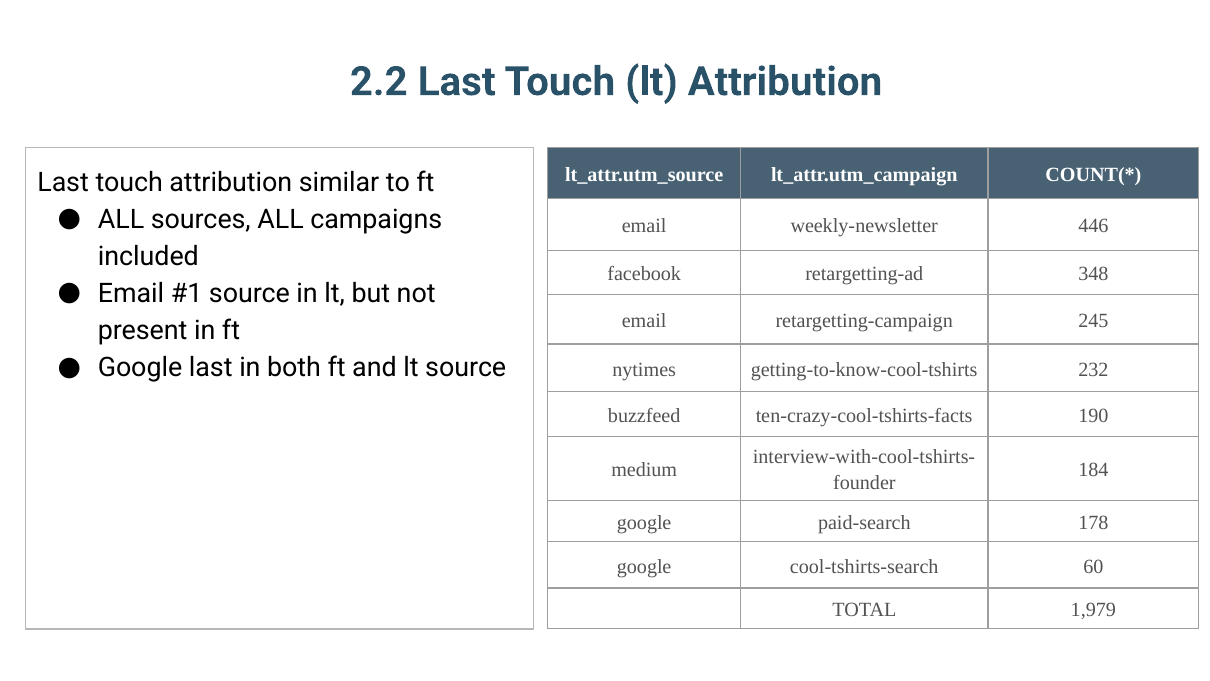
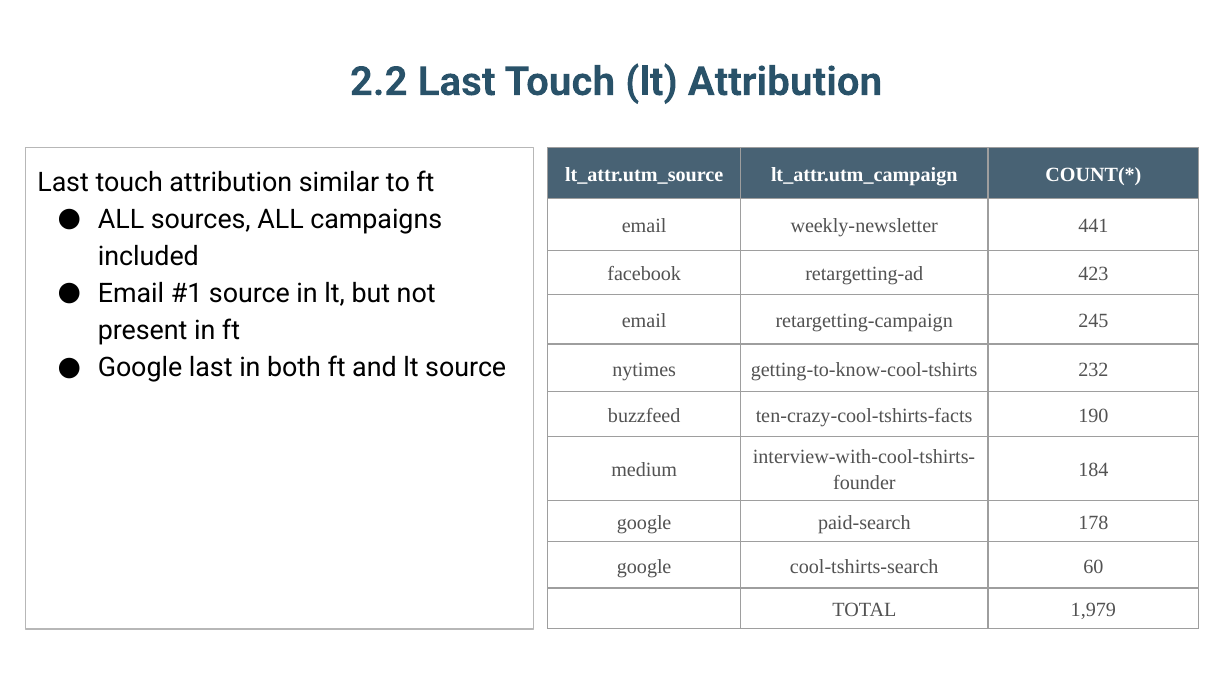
446: 446 -> 441 (1093, 226)
348: 348 -> 423 (1093, 274)
